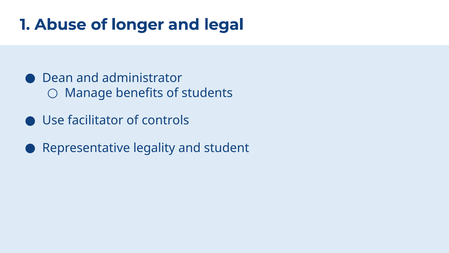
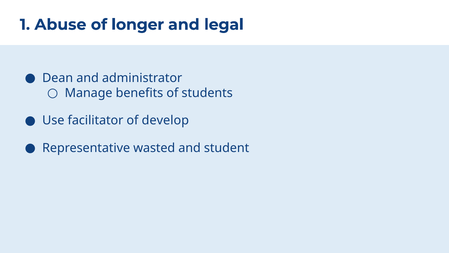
controls: controls -> develop (165, 120)
legality: legality -> wasted (154, 148)
